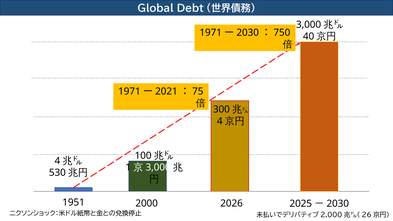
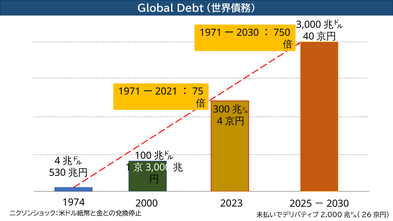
1951: 1951 -> 1974 (74, 203)
2026: 2026 -> 2023 (232, 203)
